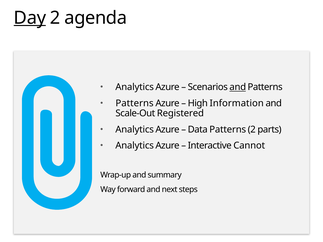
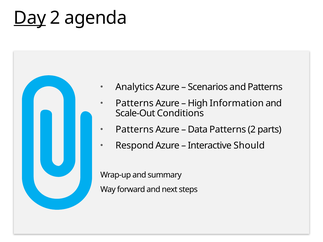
and underline: present -> none (238, 87)
Registered: Registered -> Conditions (180, 114)
Analytics: Analytics -> Patterns (135, 130)
Analytics: Analytics -> Respond (135, 146)
Cannot: Cannot -> Should (249, 146)
